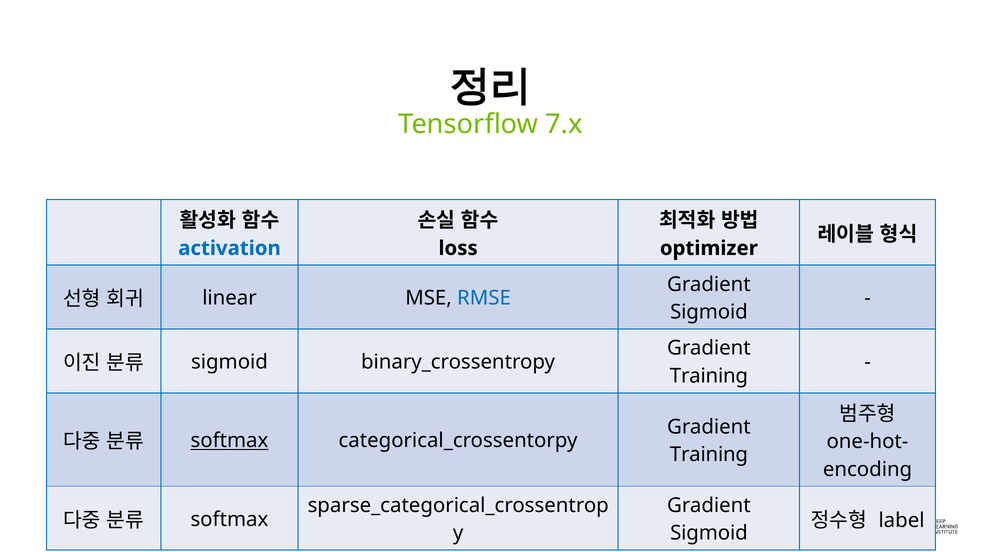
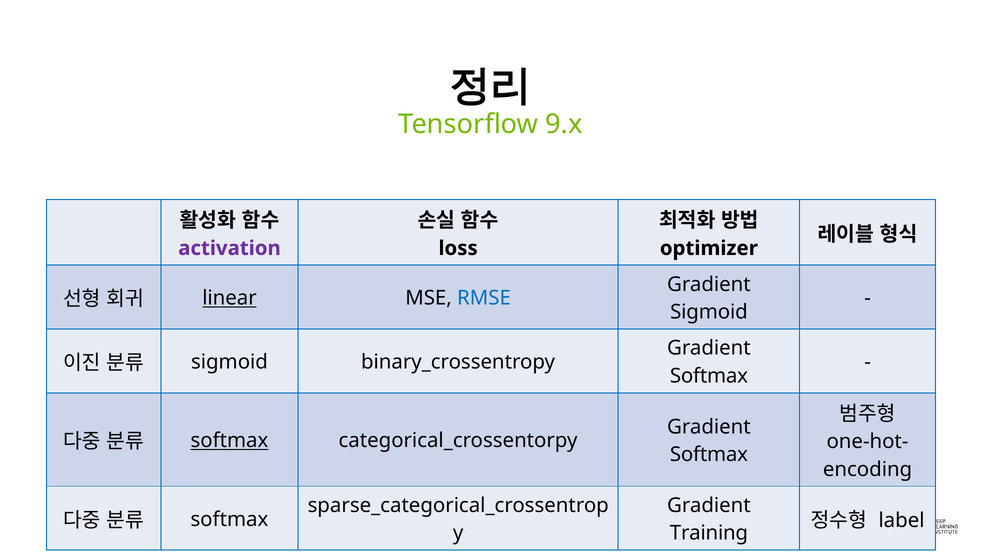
7.x: 7.x -> 9.x (564, 124)
activation colour: blue -> purple (230, 248)
linear underline: none -> present (229, 298)
Training: Training -> Softmax (709, 376)
Training: Training -> Softmax (709, 454)
Sigmoid: Sigmoid -> Training (709, 533)
